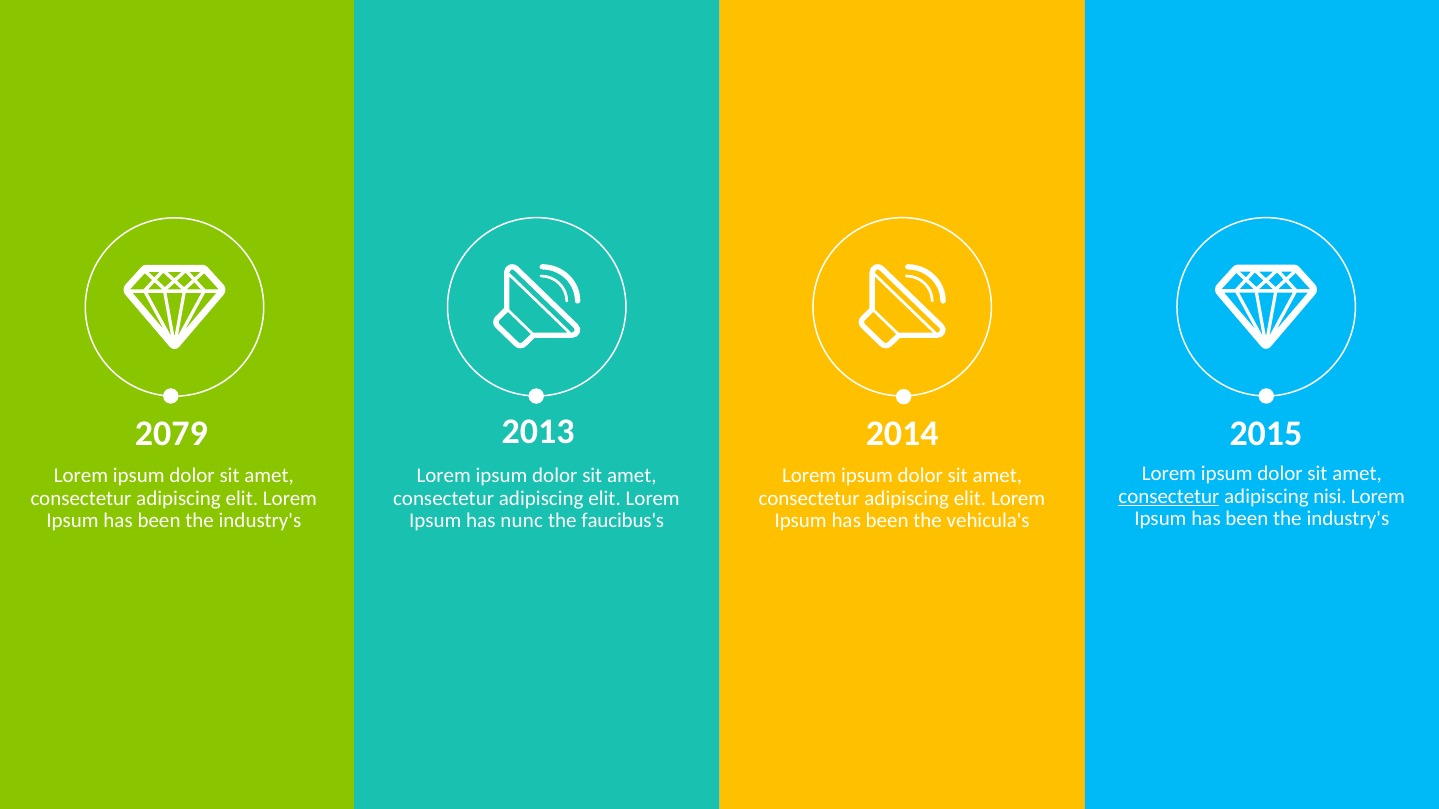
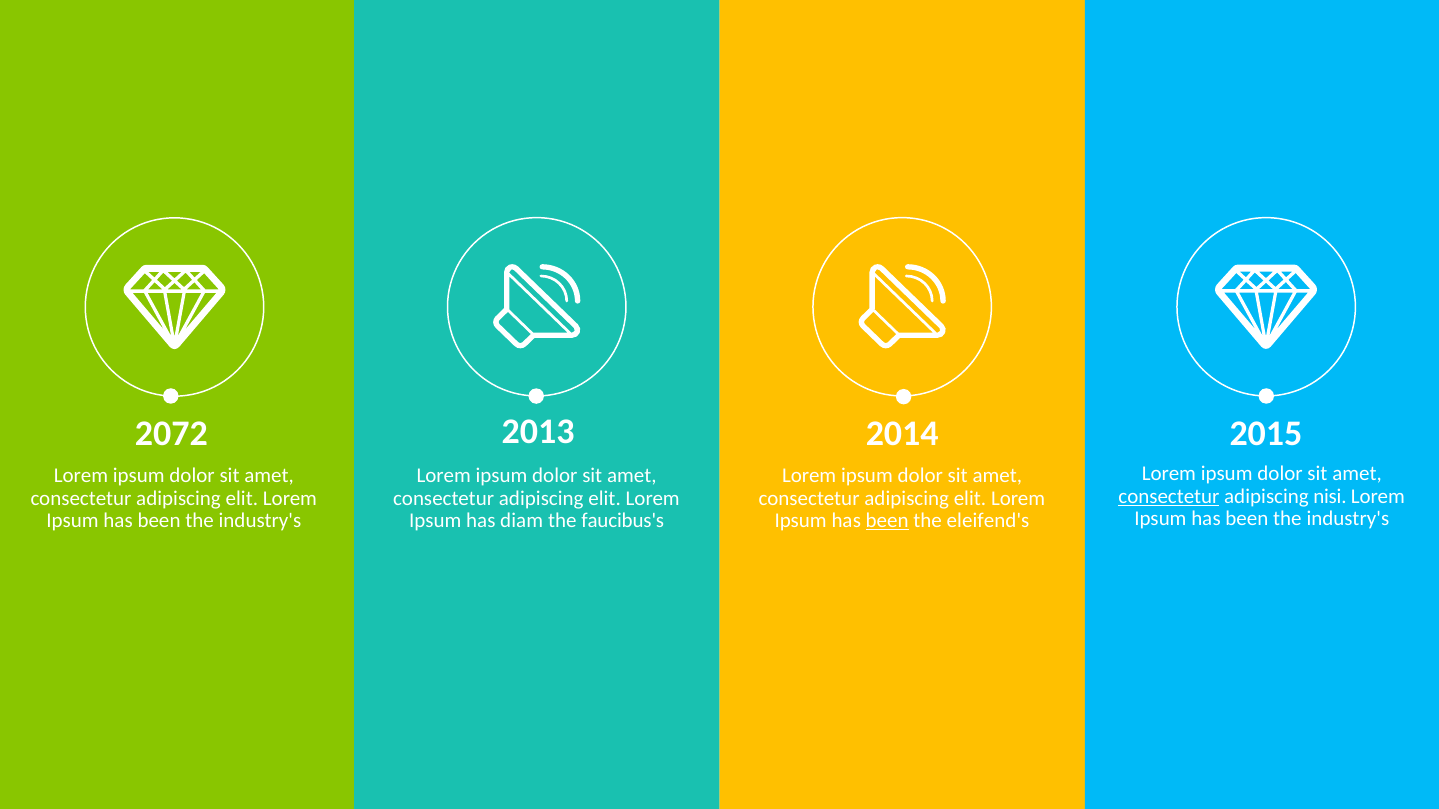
2079: 2079 -> 2072 (171, 434)
nunc: nunc -> diam (522, 521)
been underline: none -> present (887, 521)
vehicula's: vehicula's -> eleifend's (988, 521)
